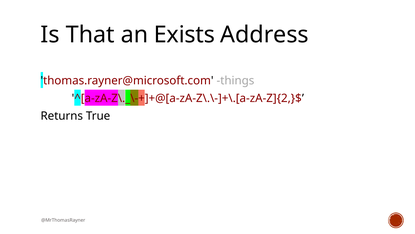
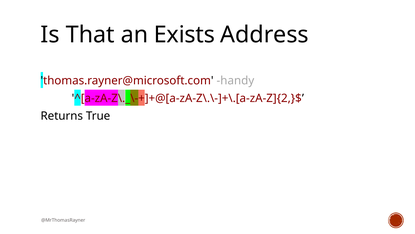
things: things -> handy (235, 80)
